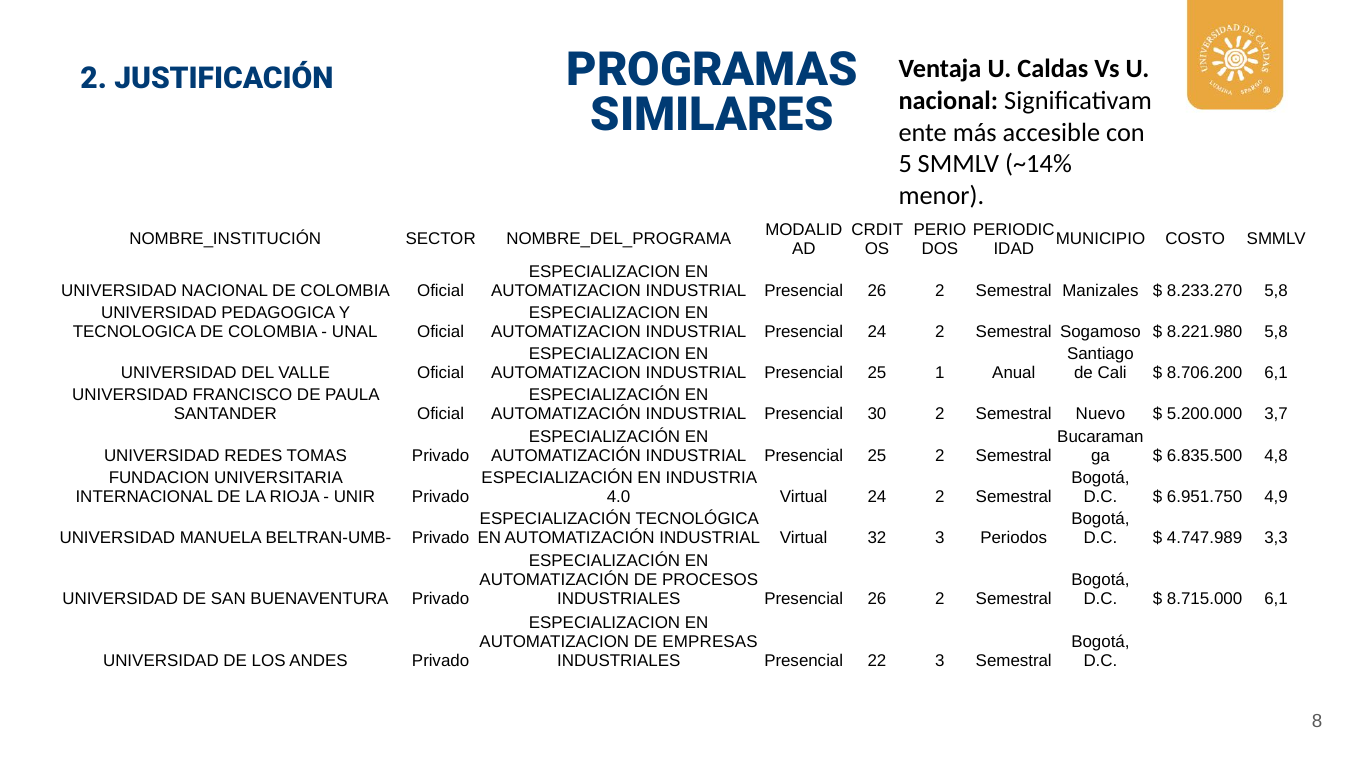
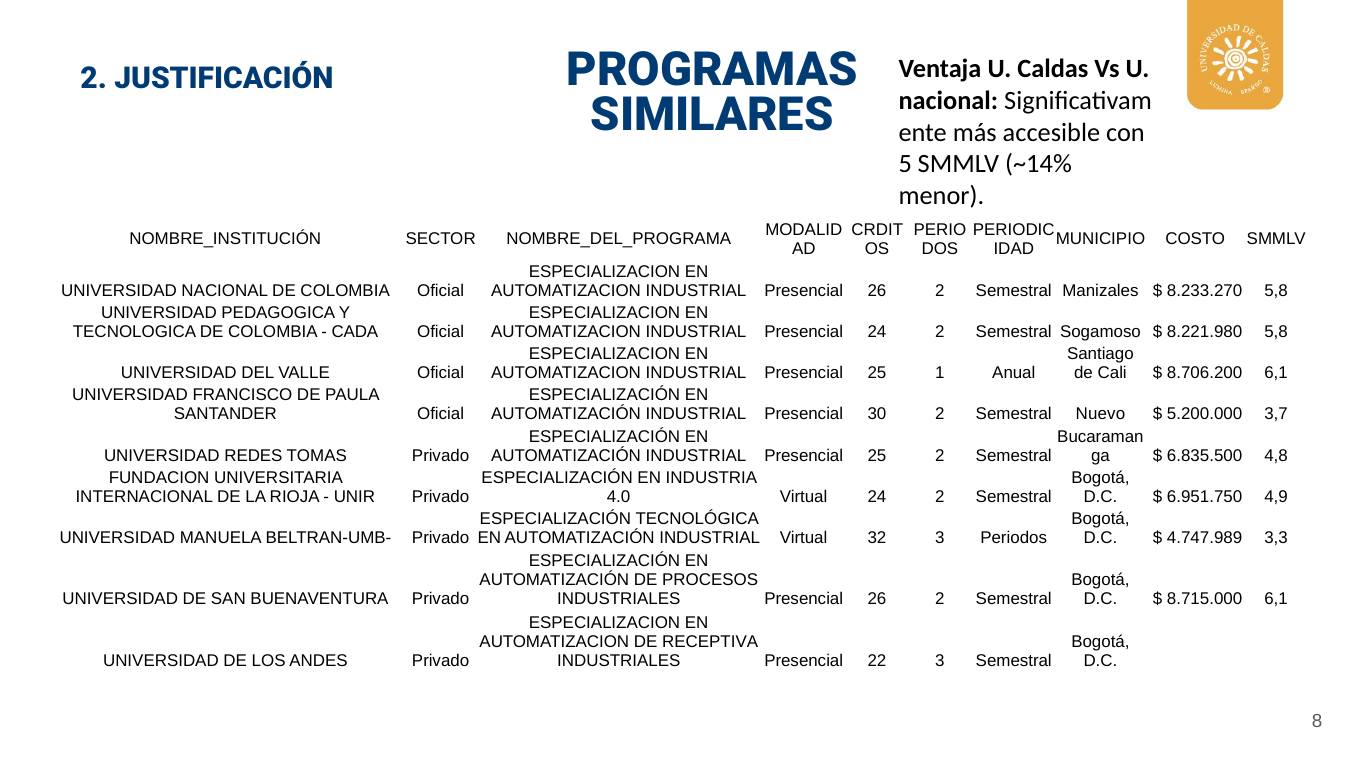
UNAL: UNAL -> CADA (355, 332)
EMPRESAS: EMPRESAS -> RECEPTIVA (710, 641)
